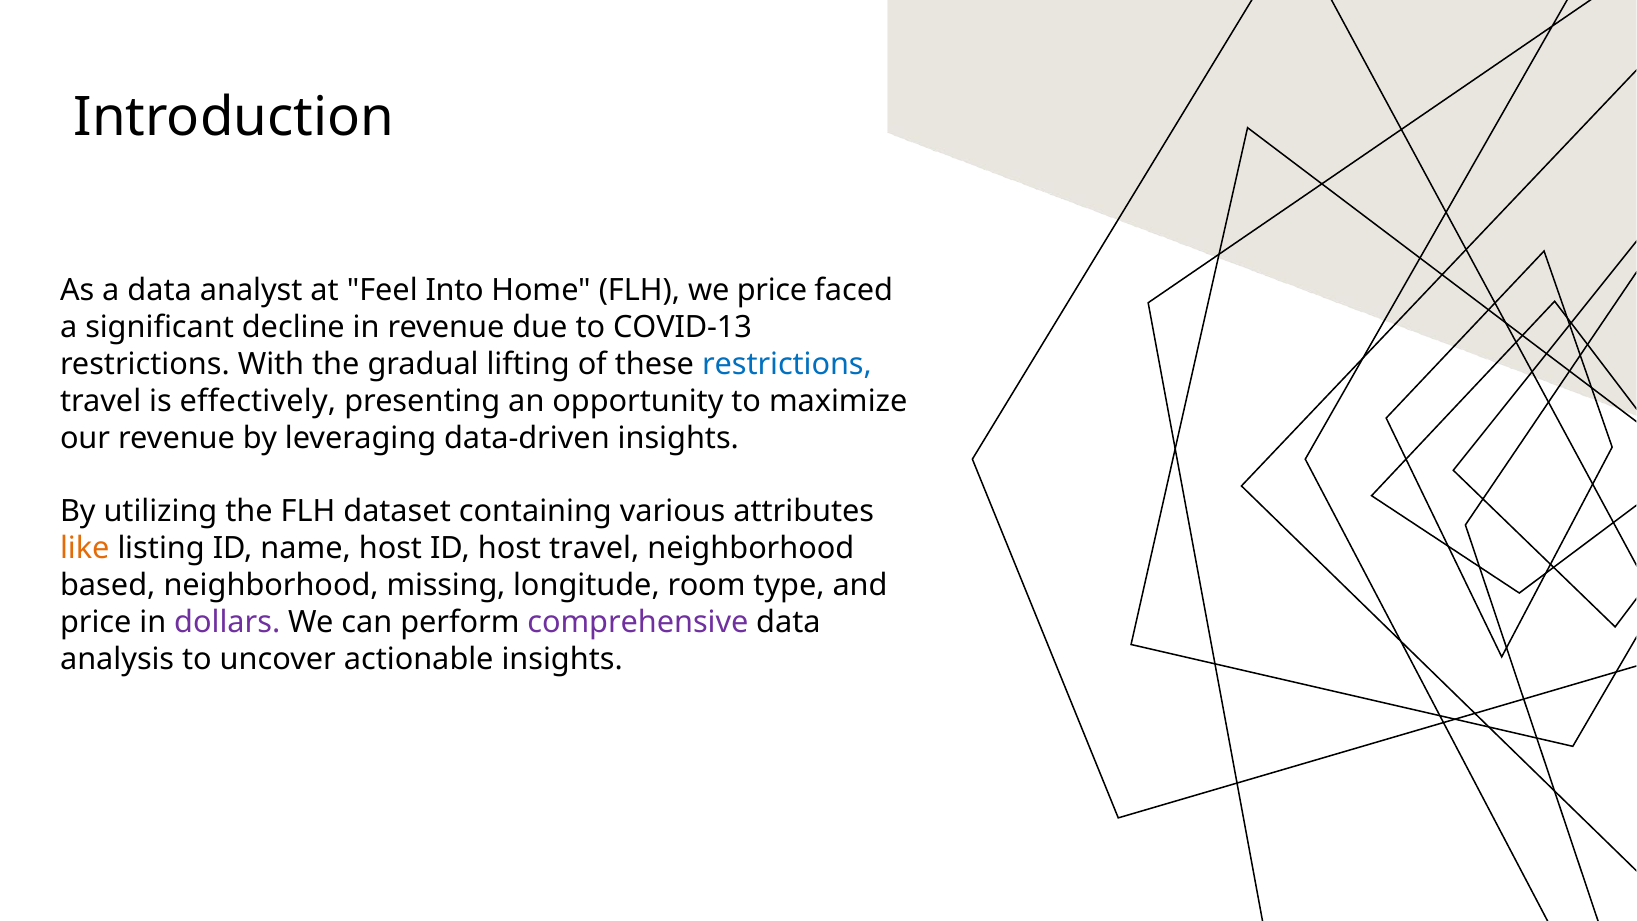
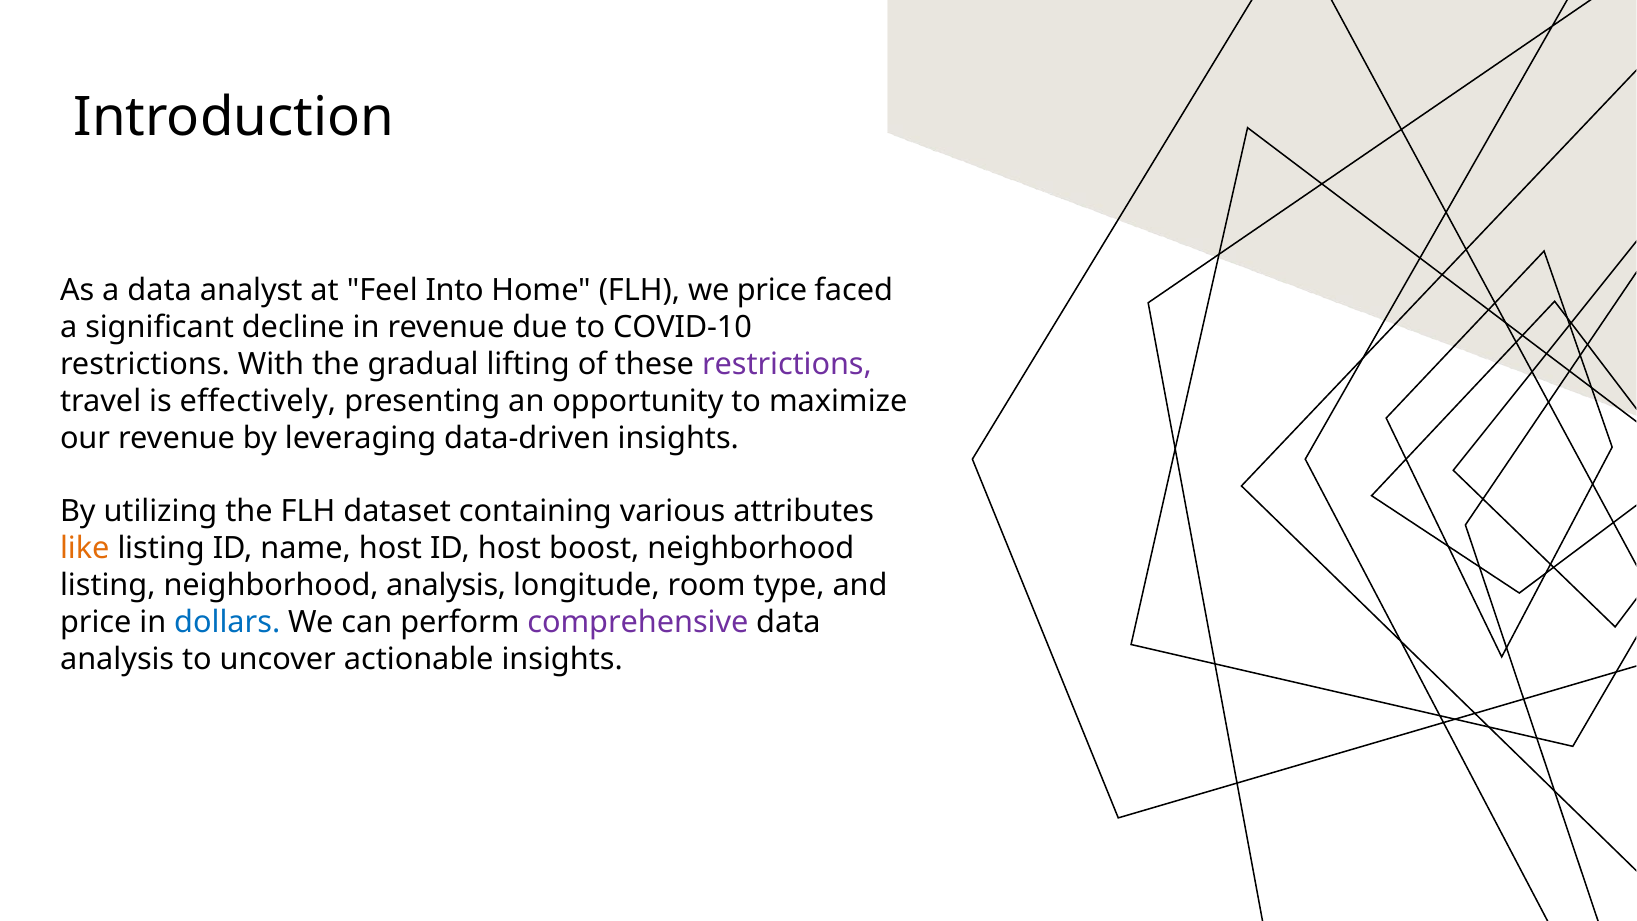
COVID-13: COVID-13 -> COVID-10 (683, 327)
restrictions colour: blue -> purple (787, 364)
host travel: travel -> boost (594, 548)
based: based -> listing (108, 585)
neighborhood missing: missing -> analysis (446, 585)
dollars colour: purple -> blue (227, 622)
